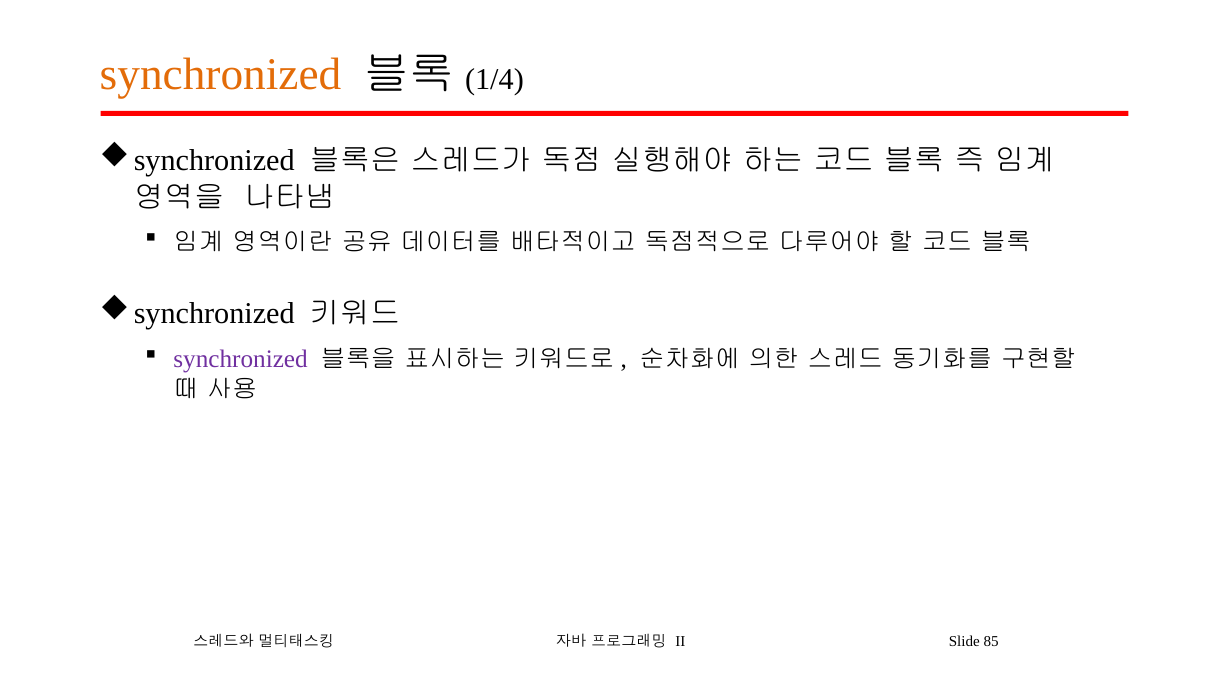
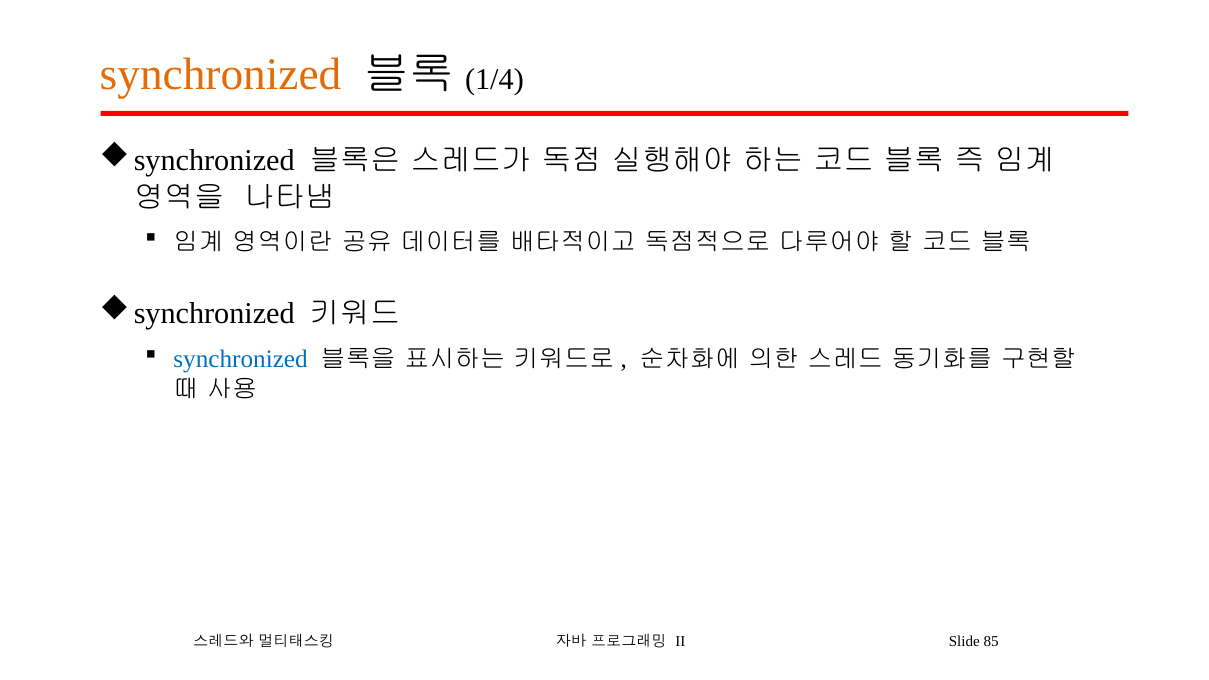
synchronized colour: purple -> blue (241, 359)
